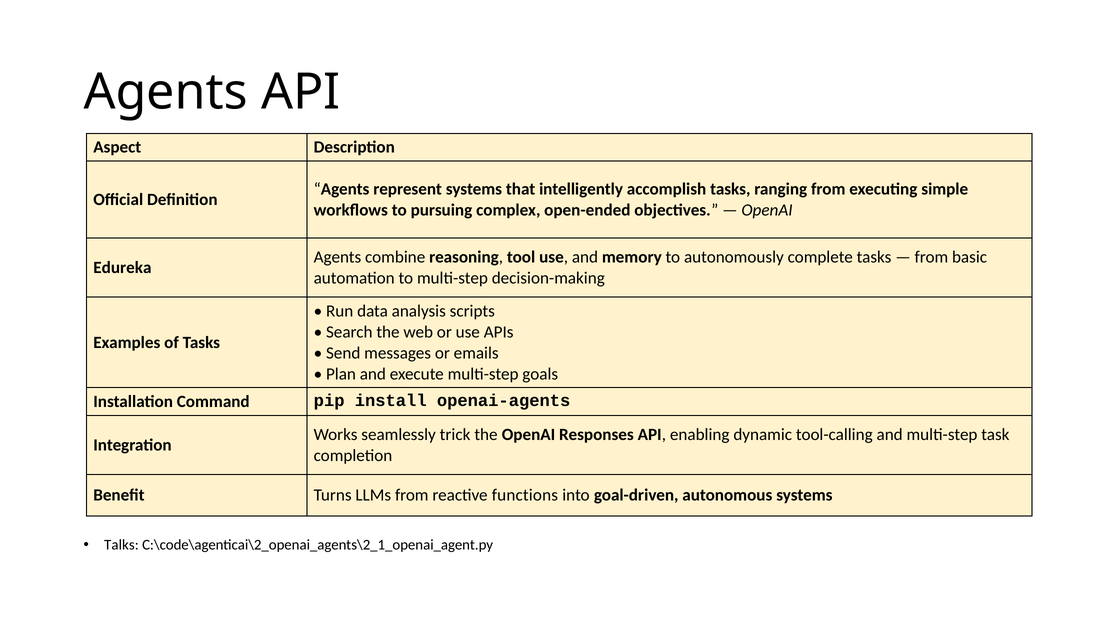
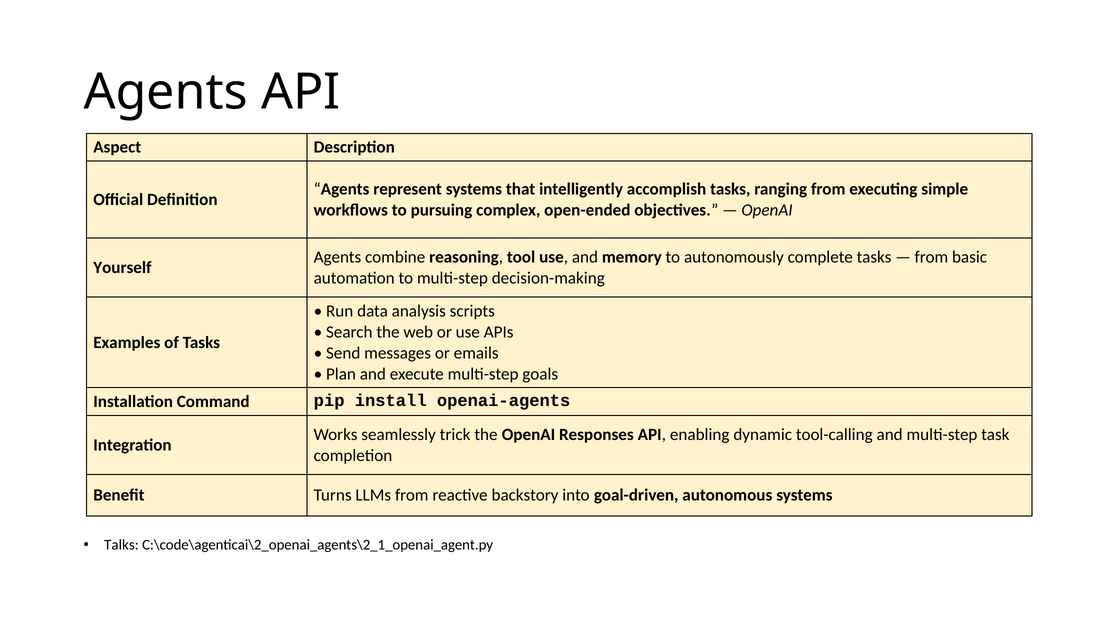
Edureka: Edureka -> Yourself (122, 267)
functions: functions -> backstory (525, 495)
